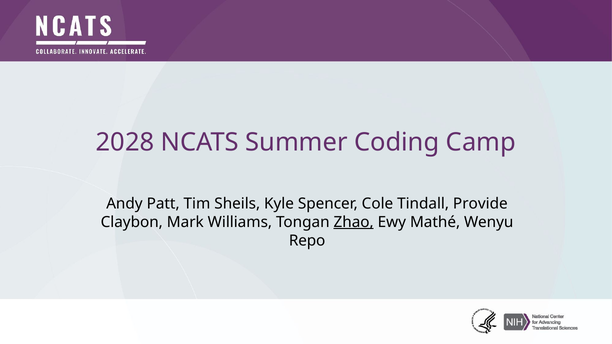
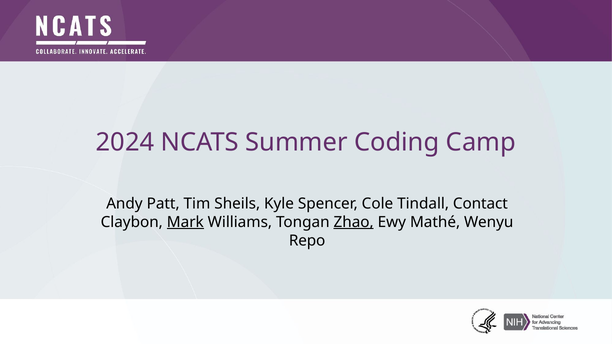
2028: 2028 -> 2024 (125, 143)
Provide: Provide -> Contact (480, 204)
Mark underline: none -> present (185, 222)
